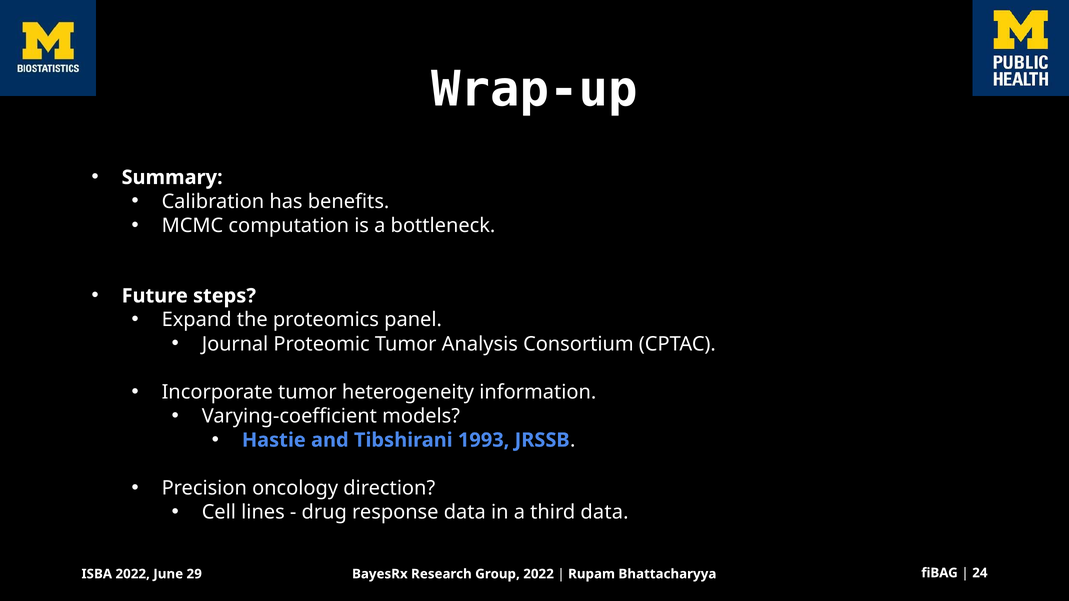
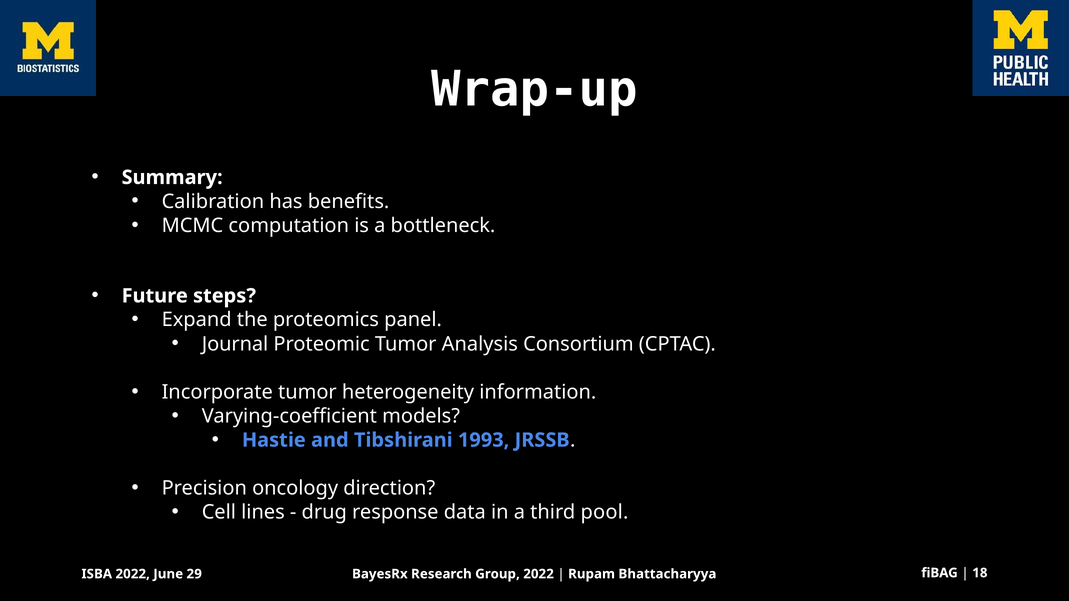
third data: data -> pool (605, 512)
24: 24 -> 18 (980, 573)
